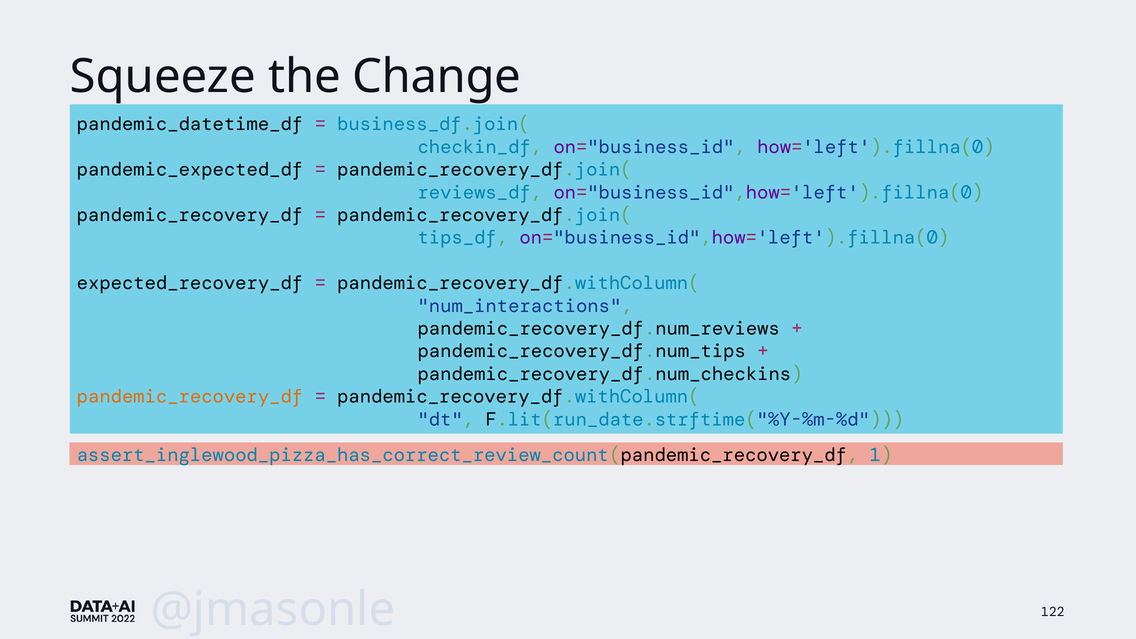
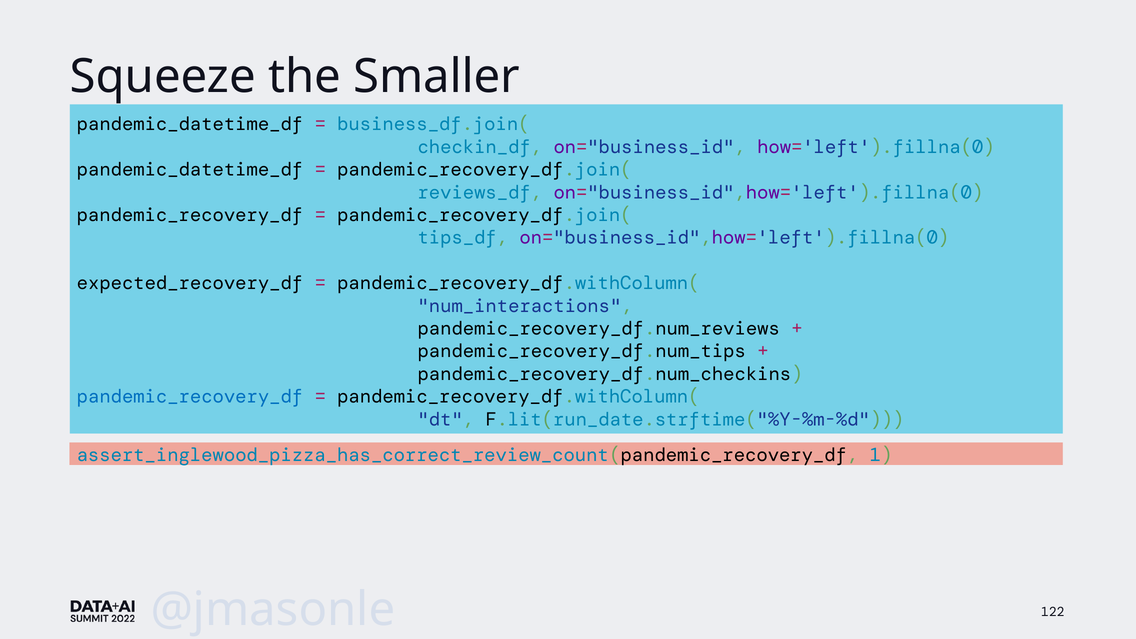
Change: Change -> Smaller (437, 77)
pandemic_expected_df: pandemic_expected_df -> pandemic_datetime_df (190, 170)
pandemic_recovery_df colour: orange -> blue (190, 397)
